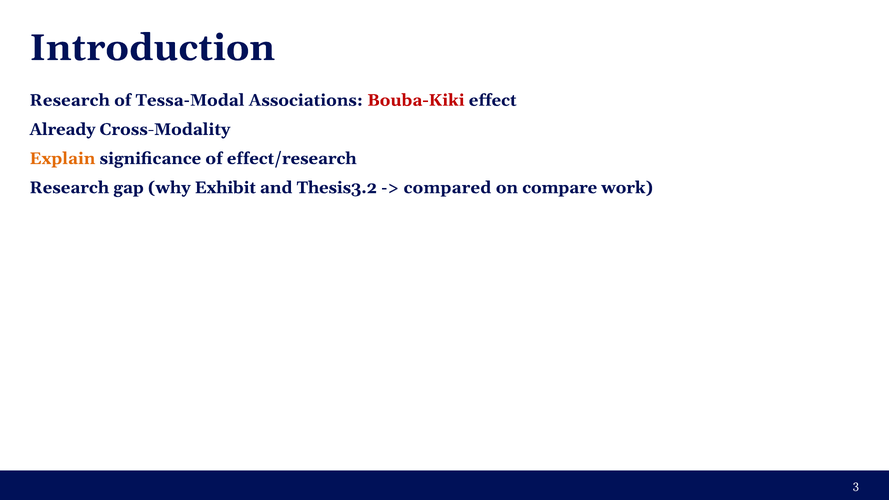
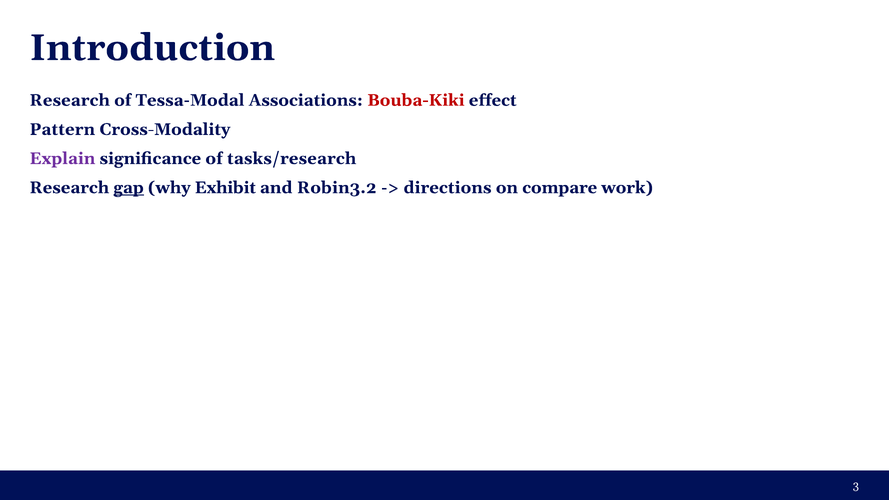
Already: Already -> Pattern (62, 129)
Explain colour: orange -> purple (62, 158)
effect/research: effect/research -> tasks/research (292, 158)
gap underline: none -> present (129, 188)
Thesis3.2: Thesis3.2 -> Robin3.2 (337, 188)
compared: compared -> directions (447, 188)
